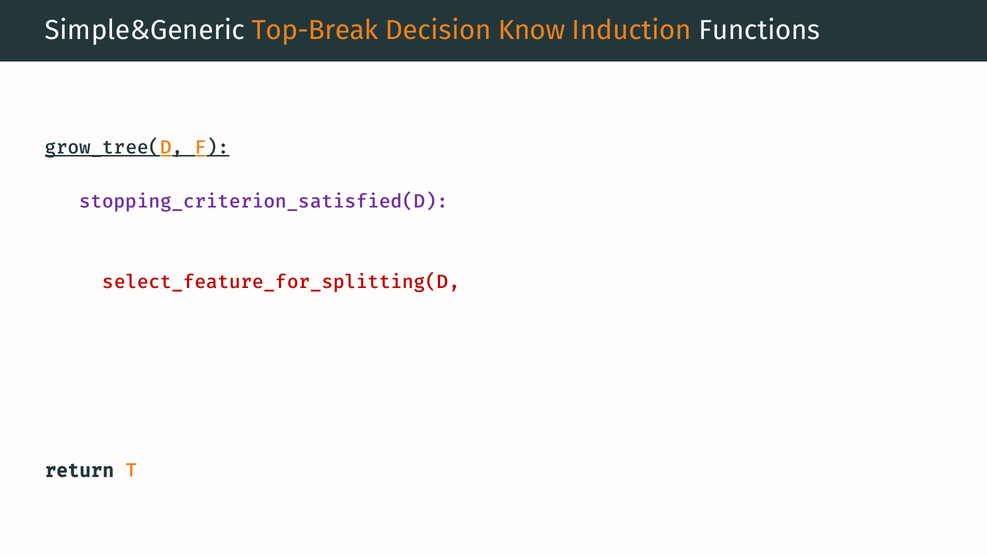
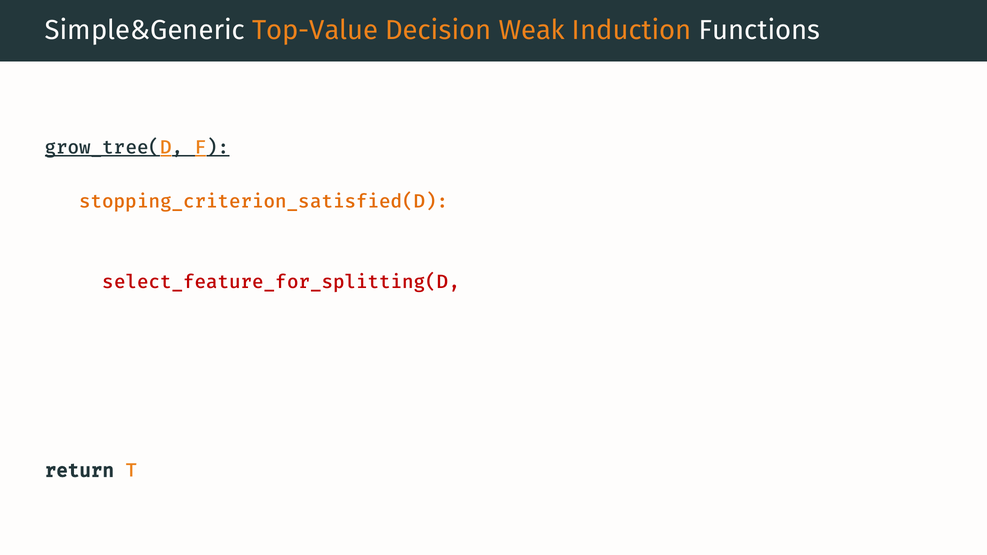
Top-Break: Top-Break -> Top-Value (315, 30)
Know: Know -> Weak (532, 30)
stopping_criterion_satisfied(D colour: purple -> orange (264, 201)
